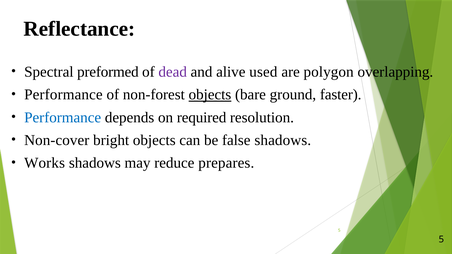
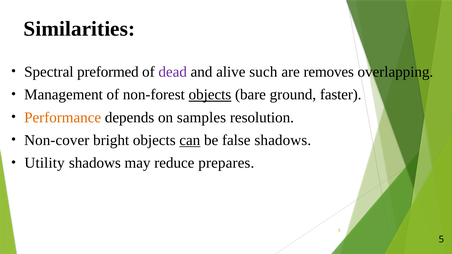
Reflectance: Reflectance -> Similarities (79, 29)
used: used -> such (263, 72)
polygon: polygon -> removes (329, 72)
Performance: Performance -> Management (64, 95)
Performance colour: blue -> orange (63, 118)
required: required -> samples (201, 118)
can underline: none -> present (190, 140)
Works: Works -> Utility (45, 163)
